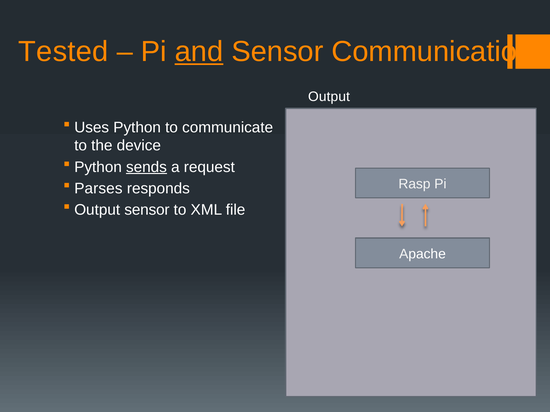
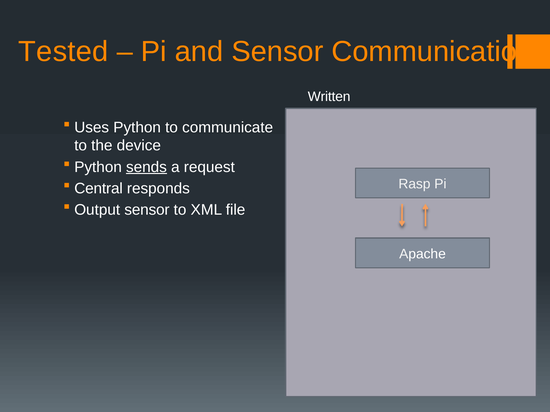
and underline: present -> none (199, 52)
Output: Output -> Written (329, 97)
Parses: Parses -> Central (99, 189)
